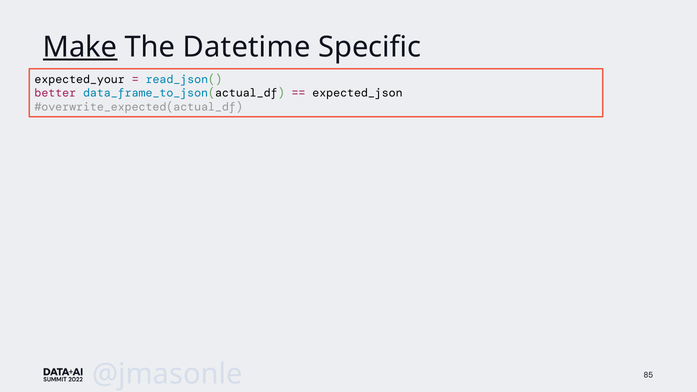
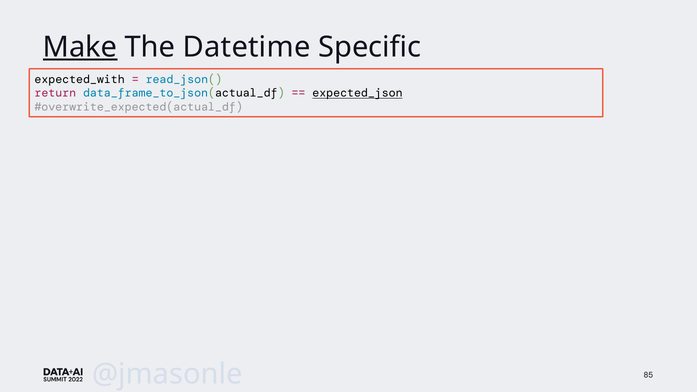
expected_your: expected_your -> expected_with (80, 79)
better: better -> return (55, 93)
expected_json underline: none -> present (358, 93)
